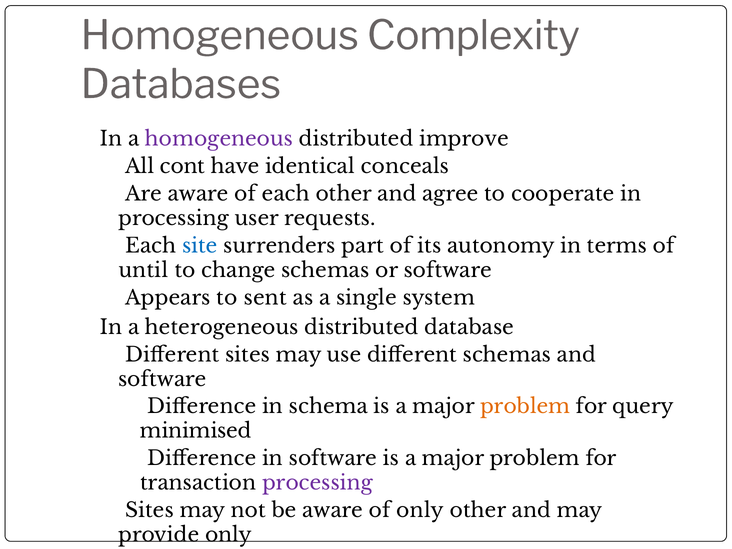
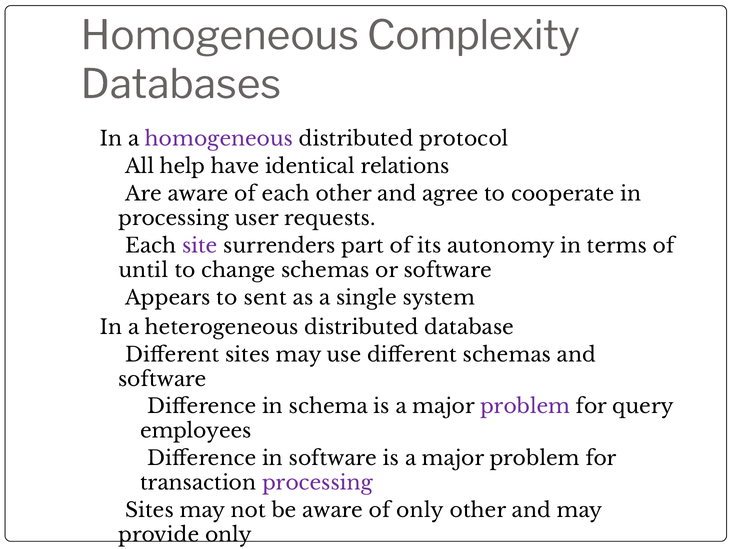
improve: improve -> protocol (464, 139)
cont: cont -> help (183, 167)
conceals: conceals -> relations (405, 167)
site colour: blue -> purple (200, 246)
problem colour: orange -> purple (525, 407)
minimised: minimised -> employees (196, 431)
